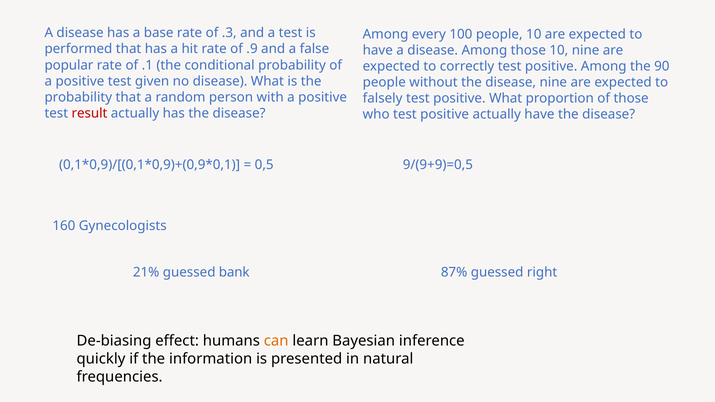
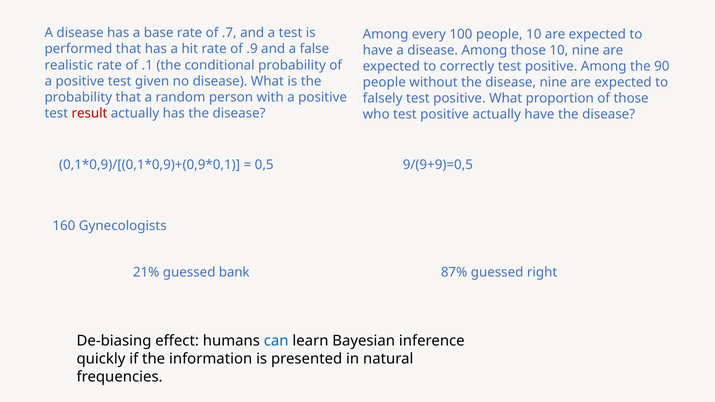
.3: .3 -> .7 (229, 33)
popular: popular -> realistic (69, 65)
can colour: orange -> blue (276, 341)
